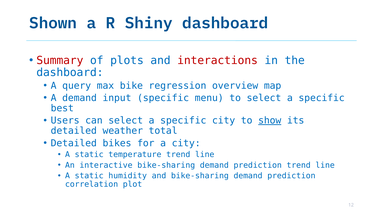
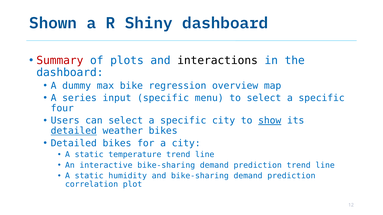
interactions colour: red -> black (218, 61)
query: query -> dummy (77, 86)
A demand: demand -> series (80, 98)
best: best -> four (62, 108)
detailed underline: none -> present (74, 131)
weather total: total -> bikes (163, 131)
